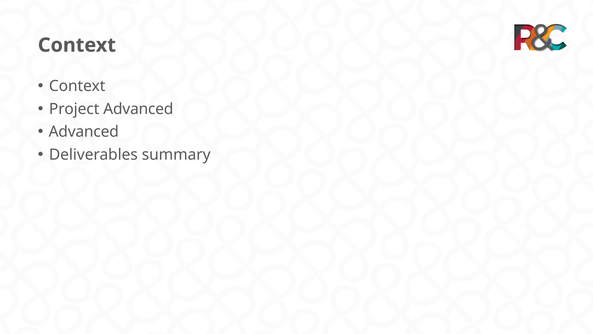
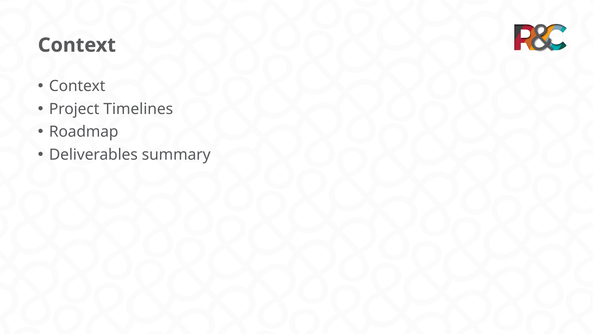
Project Advanced: Advanced -> Timelines (138, 109)
Advanced: Advanced -> Roadmap (84, 132)
